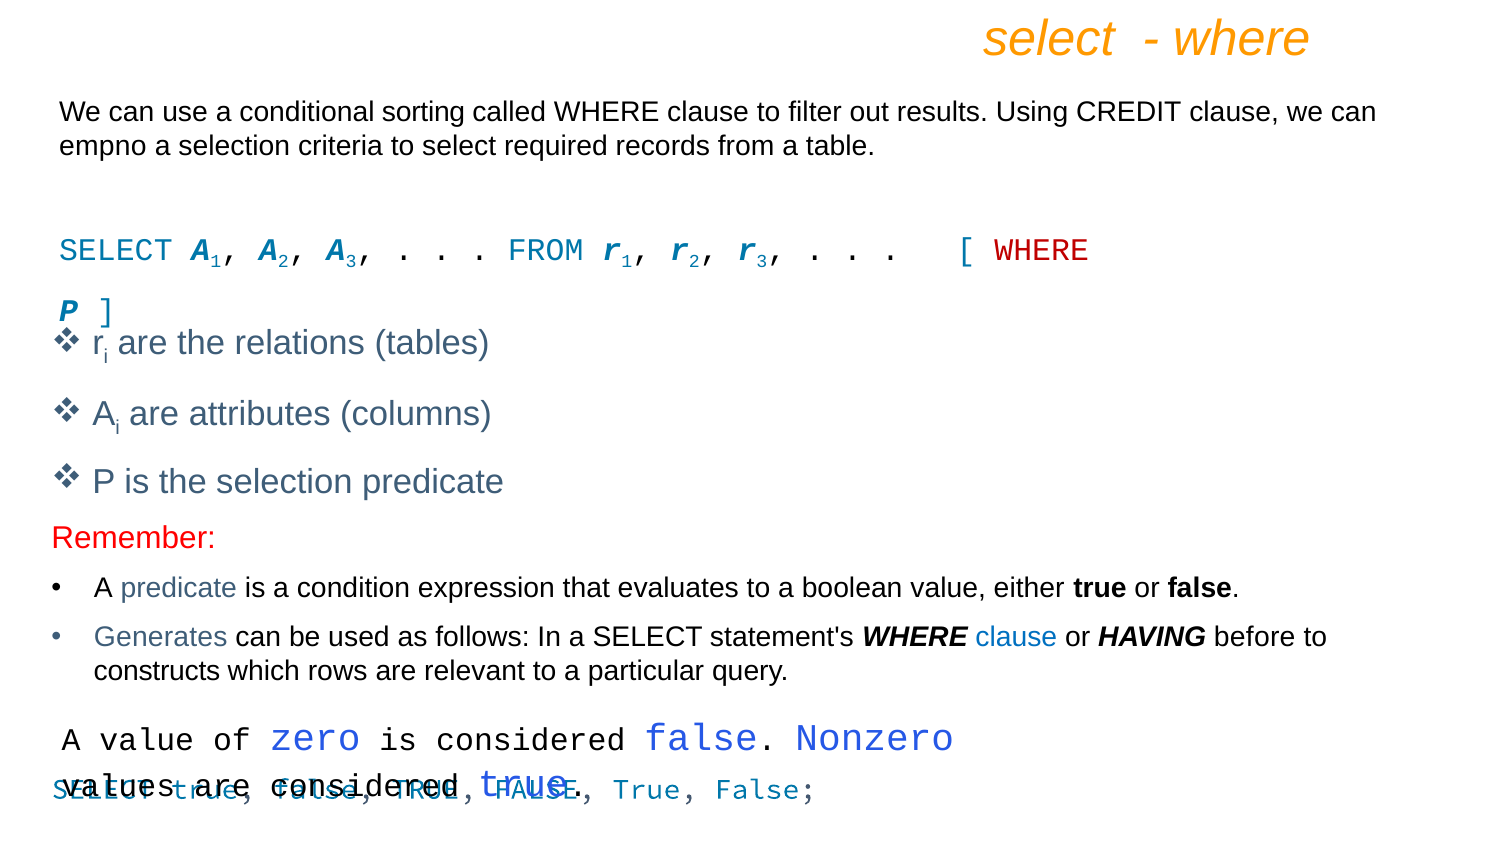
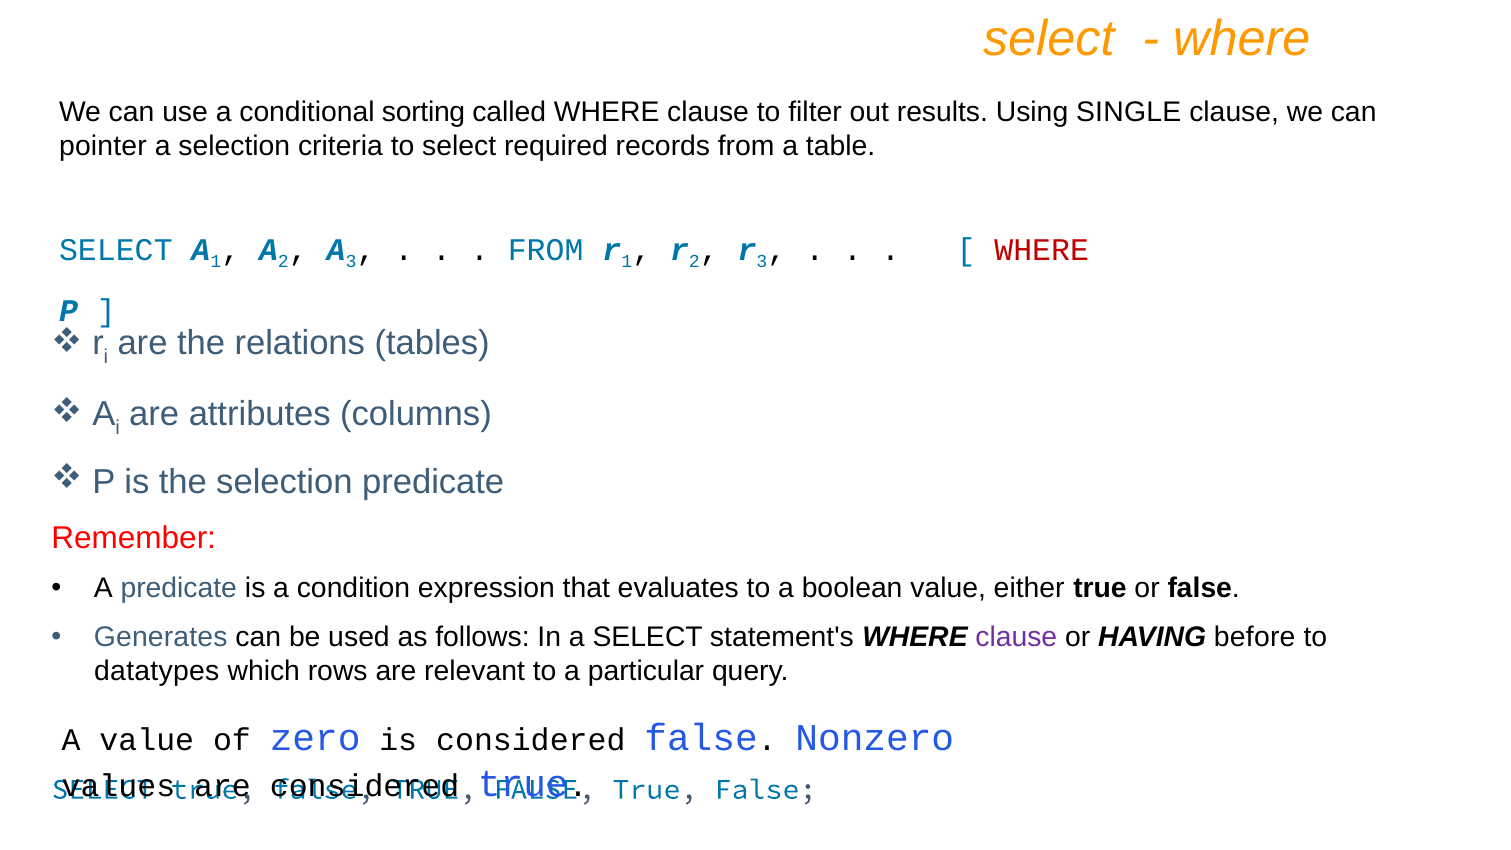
CREDIT: CREDIT -> SINGLE (1129, 112)
empno: empno -> pointer (103, 146)
clause colour: blue -> purple (1016, 637)
constructs: constructs -> datatypes (157, 671)
